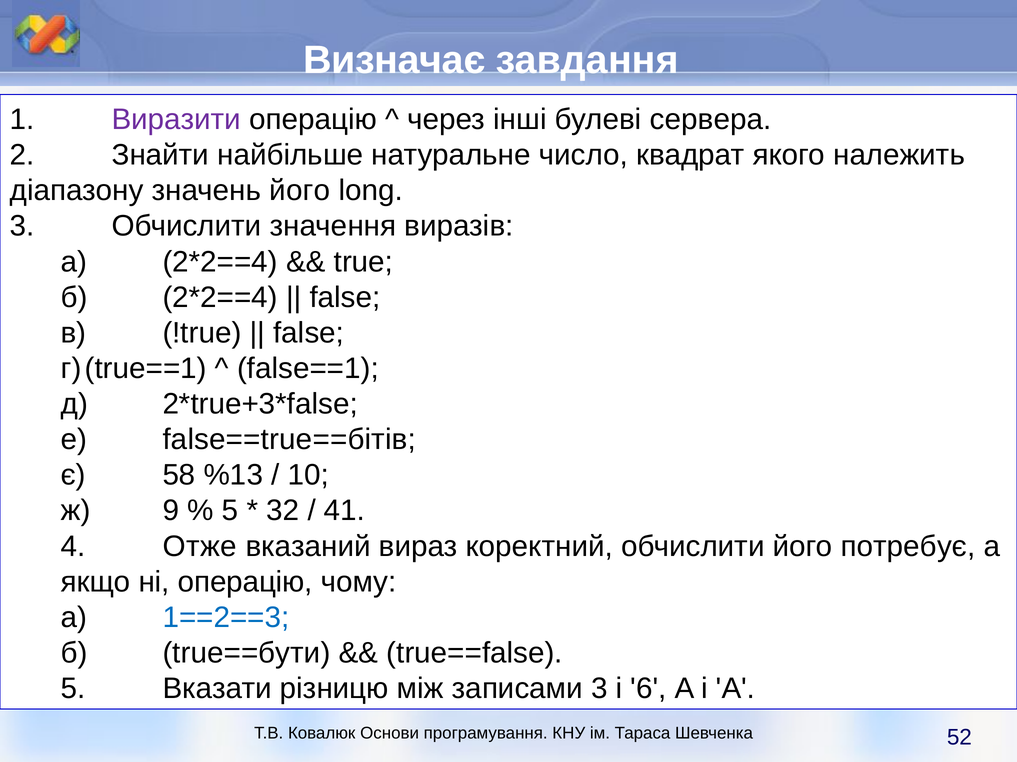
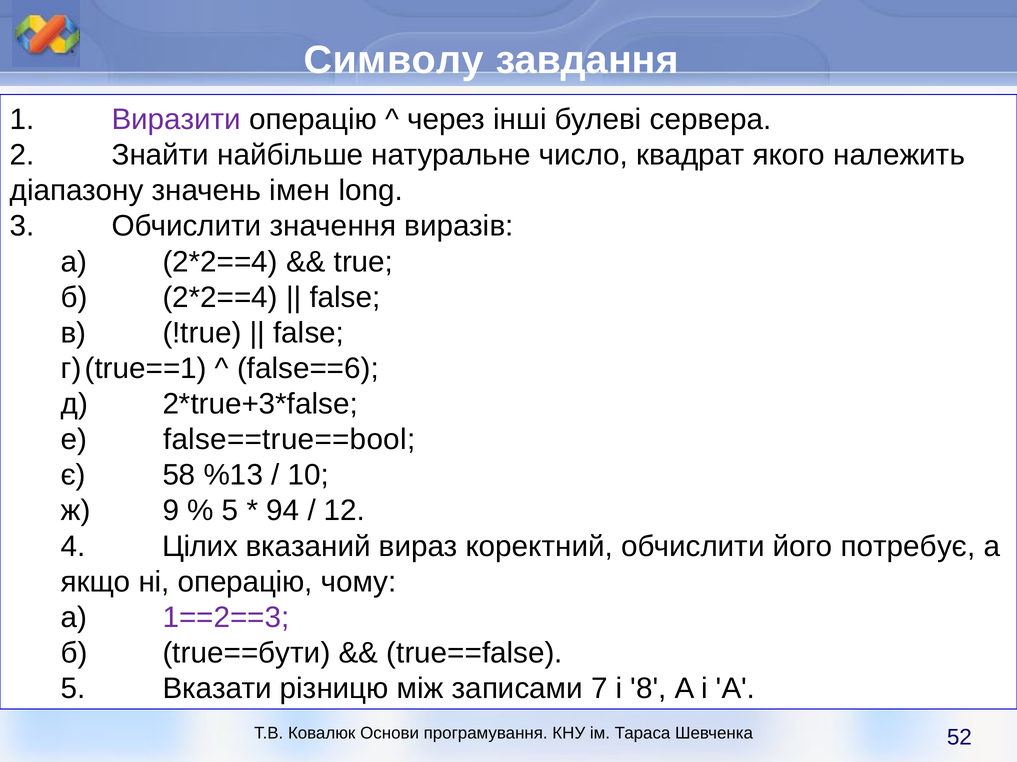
Визначає: Визначає -> Символу (394, 60)
значень його: його -> імен (300, 191)
false==1: false==1 -> false==6 (308, 369)
false==true==бітів: false==true==бітів -> false==true==bool (289, 440)
32: 32 -> 94 (283, 511)
41: 41 -> 12 (345, 511)
Отже: Отже -> Цілих (200, 547)
1==2==3 colour: blue -> purple (226, 618)
записами 3: 3 -> 7 (599, 689)
6: 6 -> 8 (648, 689)
